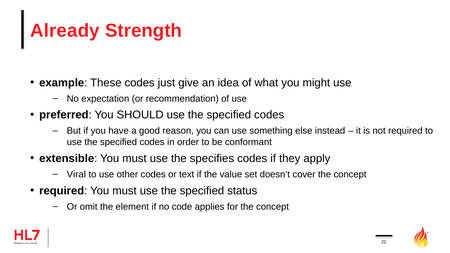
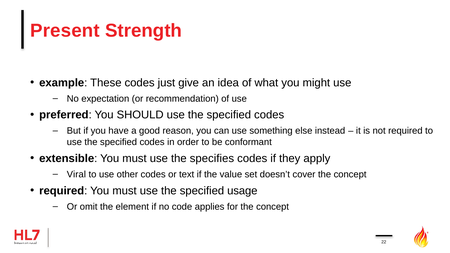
Already: Already -> Present (65, 31)
status: status -> usage (242, 191)
